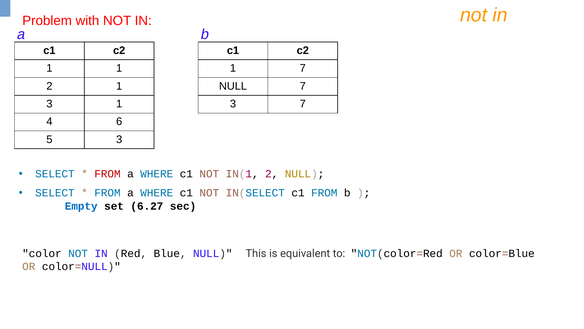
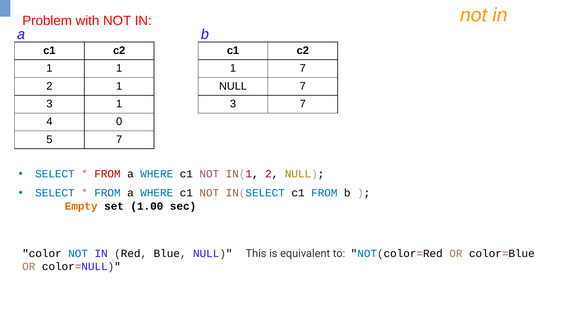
6: 6 -> 0 (119, 121)
5 3: 3 -> 7 (119, 139)
Empty colour: blue -> orange (81, 206)
6.27: 6.27 -> 1.00 (147, 206)
